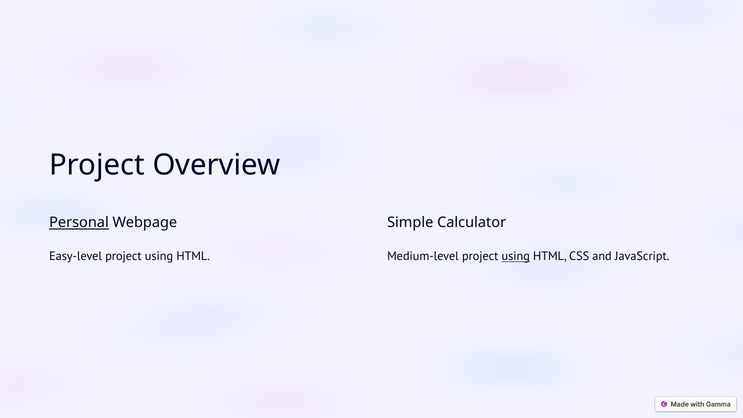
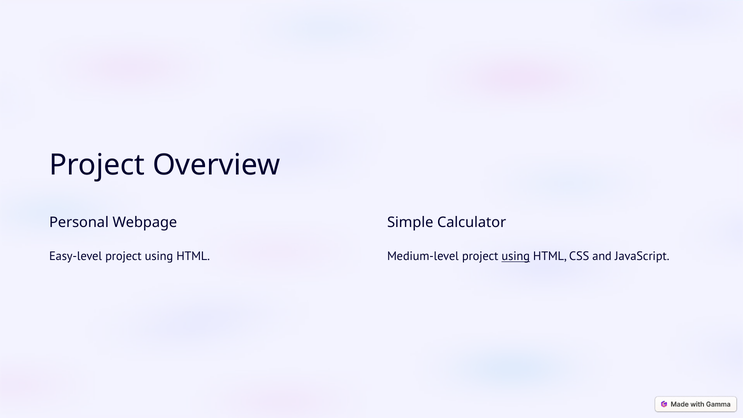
Personal underline: present -> none (79, 223)
